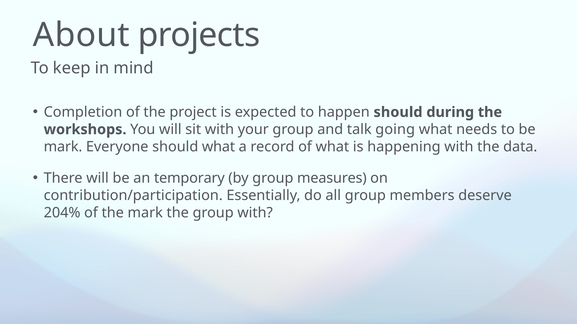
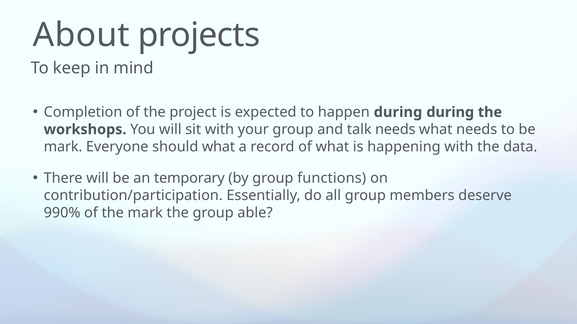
happen should: should -> during (398, 112)
talk going: going -> needs (395, 130)
measures: measures -> functions (332, 178)
204%: 204% -> 990% (62, 213)
group with: with -> able (255, 213)
